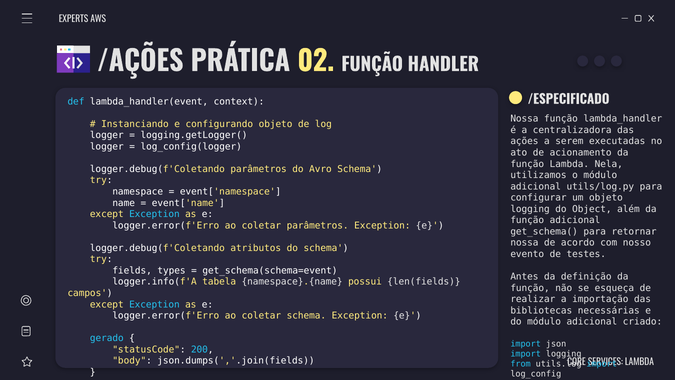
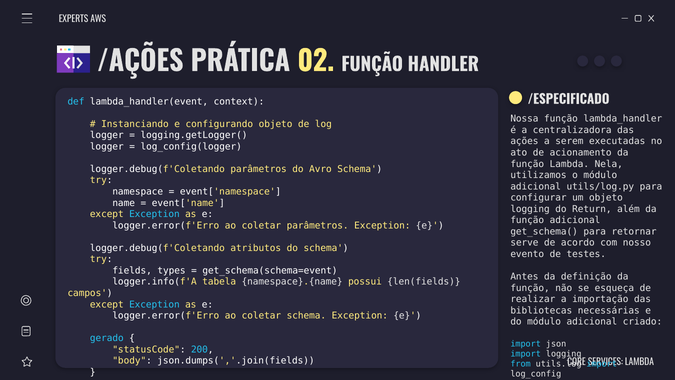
Object: Object -> Return (592, 209)
nossa: nossa -> serve (524, 243)
